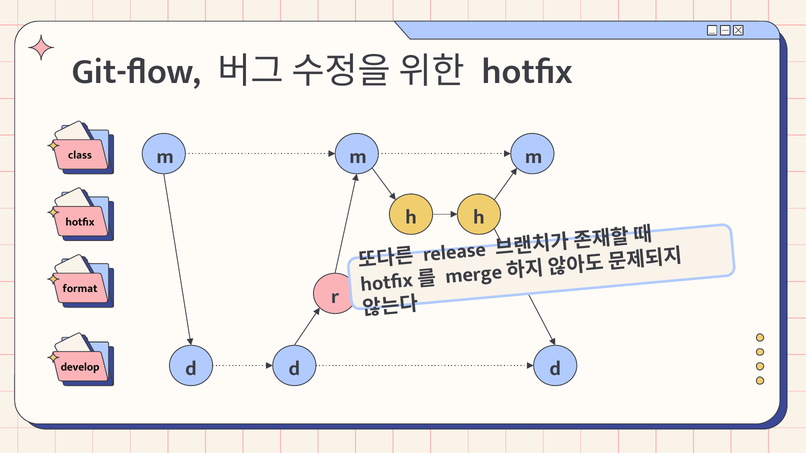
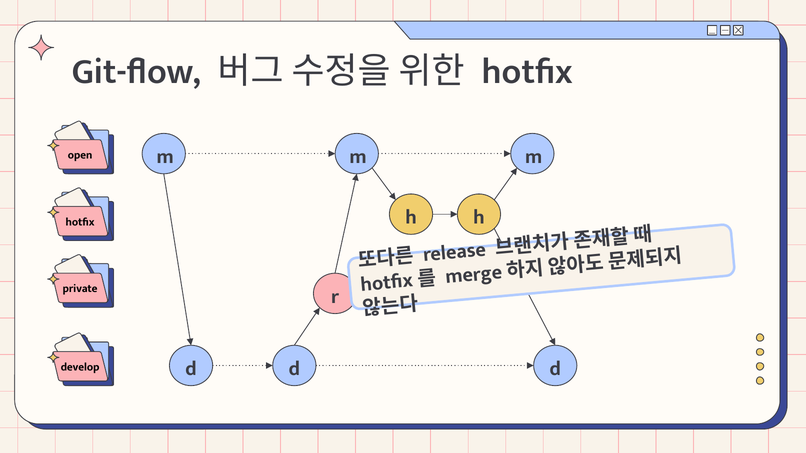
class: class -> open (80, 155)
format: format -> private (80, 289)
